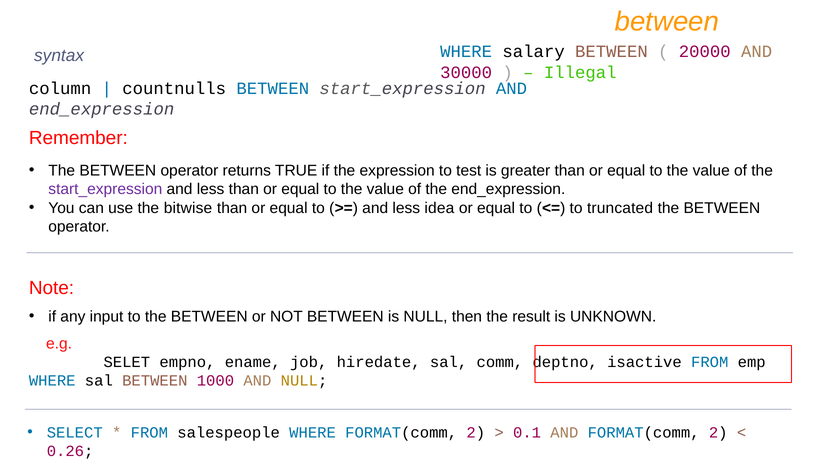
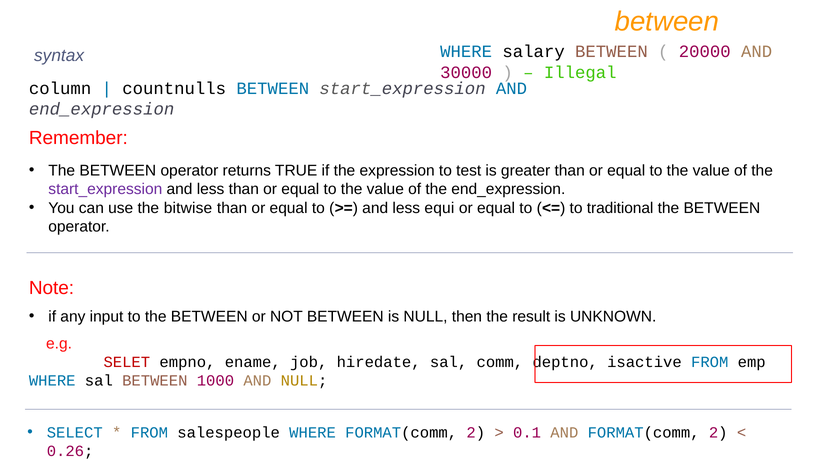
idea: idea -> equi (439, 208)
truncated: truncated -> traditional (620, 208)
SELET colour: black -> red (127, 362)
